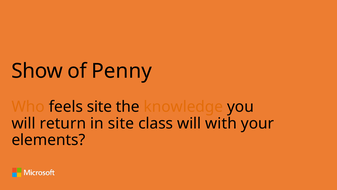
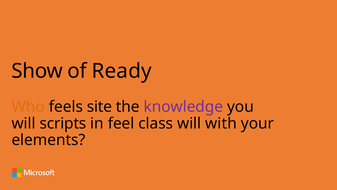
Penny: Penny -> Ready (122, 71)
knowledge colour: orange -> purple (183, 106)
return: return -> scripts (63, 123)
in site: site -> feel (121, 123)
